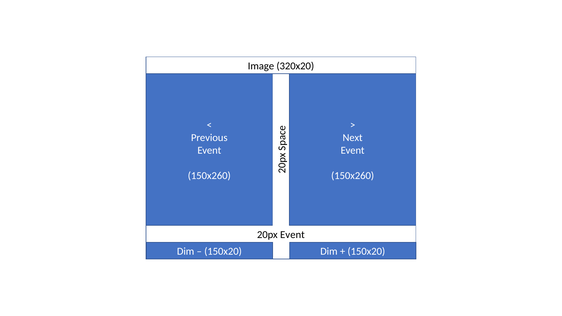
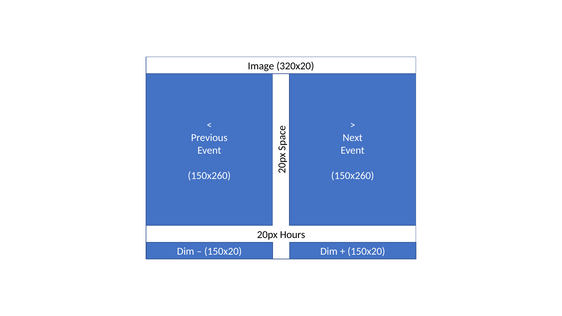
20px Event: Event -> Hours (293, 235)
